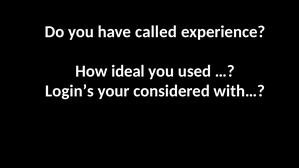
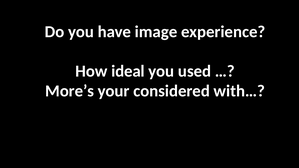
called: called -> image (156, 32)
Login’s: Login’s -> More’s (70, 91)
